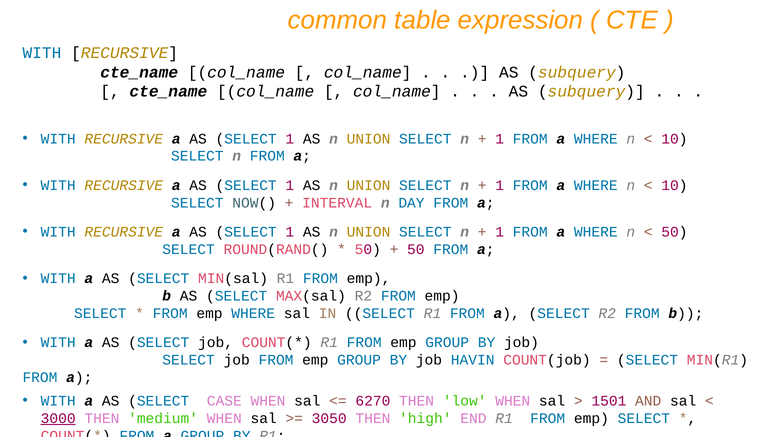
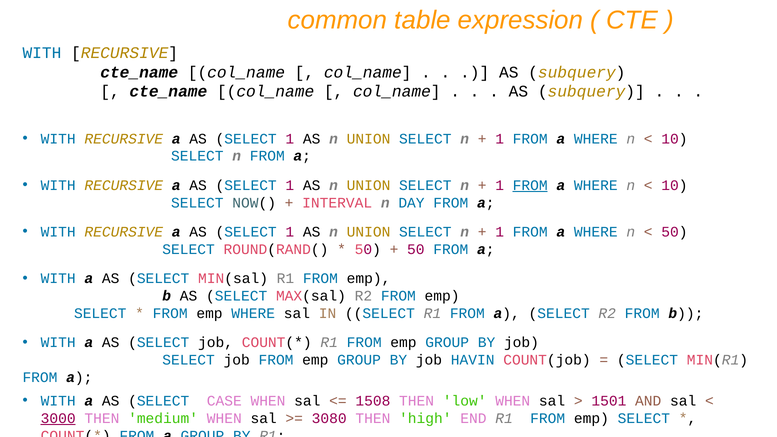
FROM underline: none -> present (530, 185)
6270: 6270 -> 1508 (373, 401)
3050: 3050 -> 3080 (329, 418)
